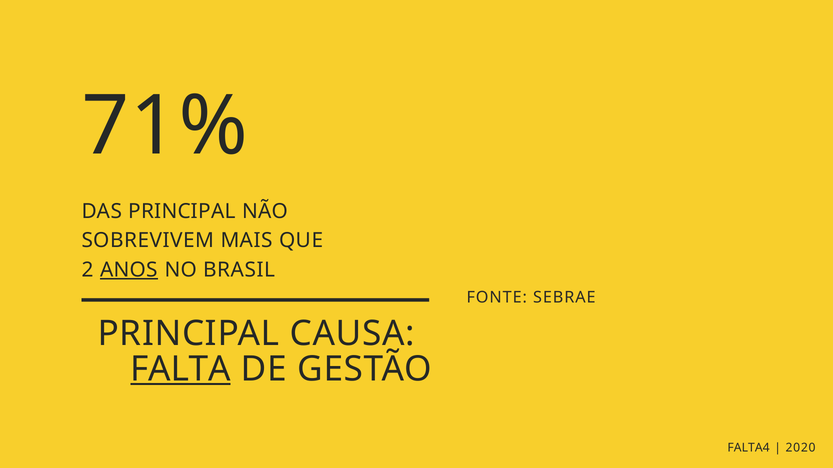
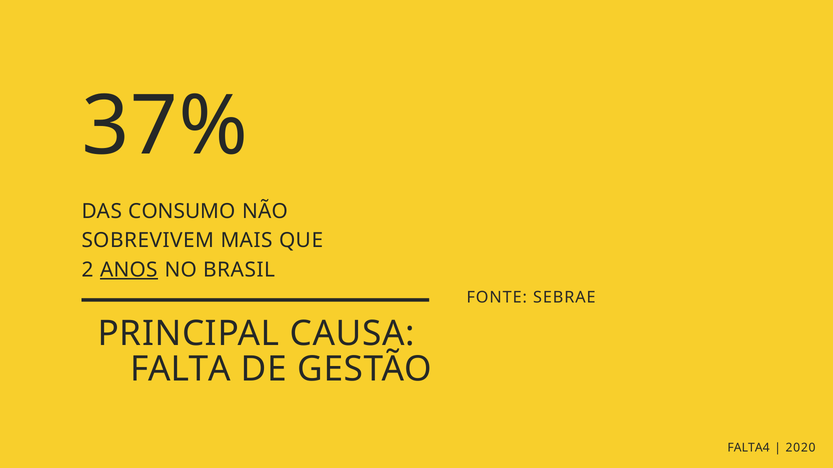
71%: 71% -> 37% (165, 127)
DAS PRINCIPAL: PRINCIPAL -> CONSUMO (182, 212)
FALTA underline: present -> none (180, 369)
